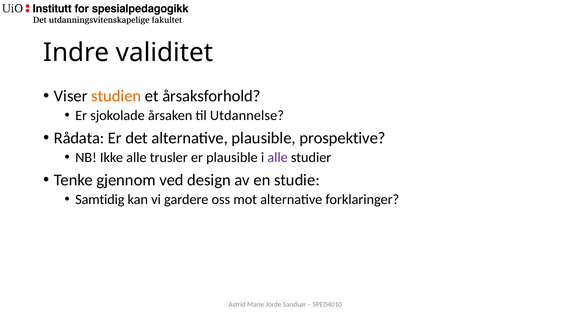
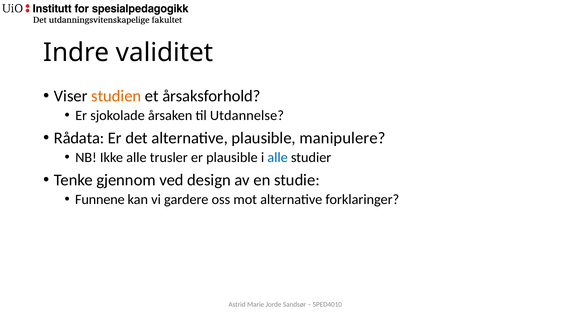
prospektive: prospektive -> manipulere (342, 138)
alle colour: purple -> blue (278, 158)
Samtidig: Samtidig -> Funnene (100, 200)
